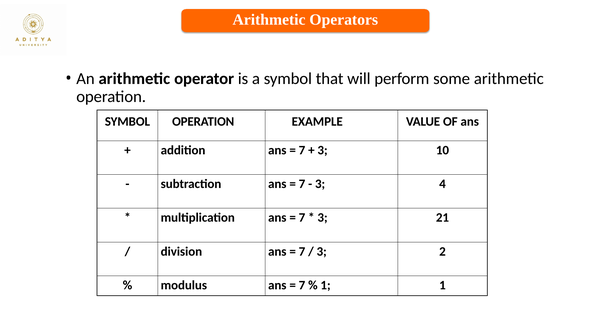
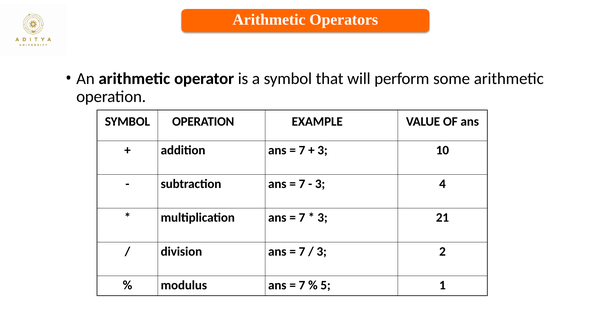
1: 1 -> 5 (326, 285)
